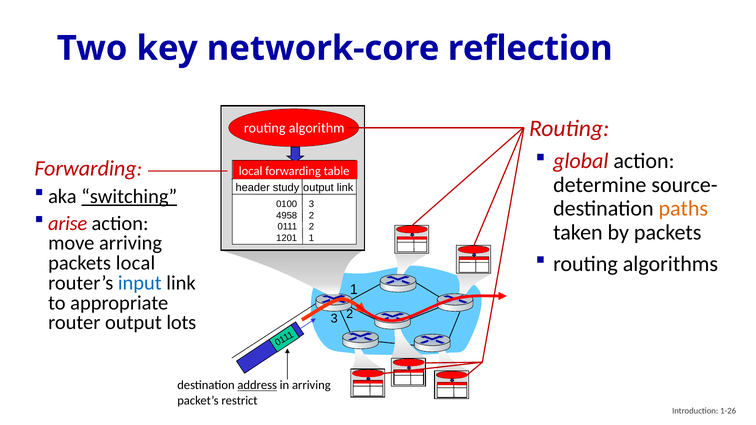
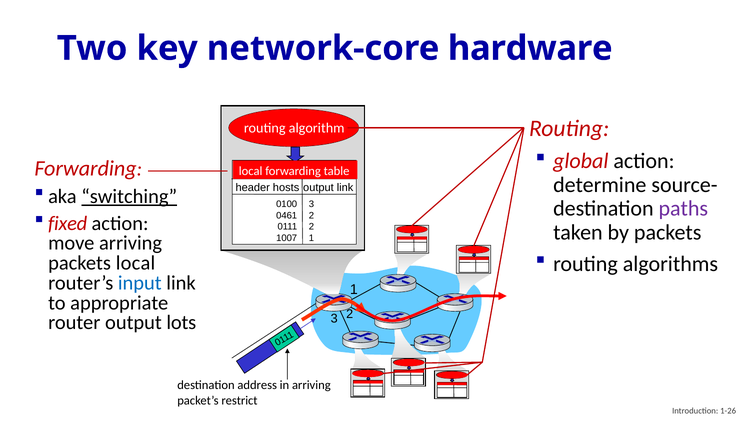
reflection: reflection -> hardware (530, 48)
study: study -> hosts (286, 188)
paths colour: orange -> purple (683, 209)
4958: 4958 -> 0461 (287, 216)
arise: arise -> fixed (68, 223)
1201: 1201 -> 1007 (287, 238)
address underline: present -> none (257, 386)
